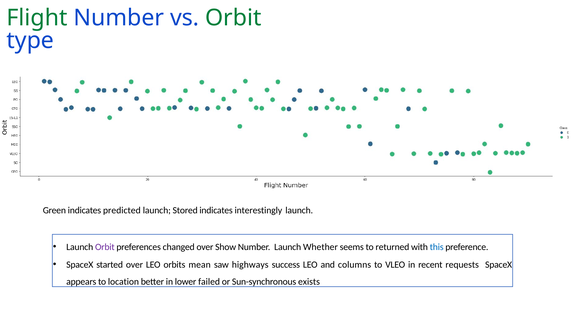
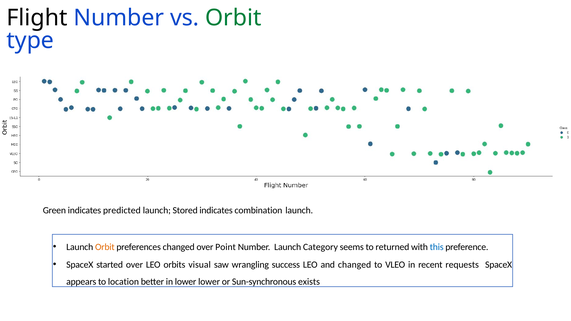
Flight colour: green -> black (37, 18)
interestingly: interestingly -> combination (258, 210)
Orbit colour: purple -> orange (105, 247)
Show: Show -> Point (226, 247)
Whether: Whether -> Category (320, 247)
mean: mean -> visual (200, 265)
highways: highways -> wrangling (250, 265)
and columns: columns -> changed (355, 265)
lower failed: failed -> lower (209, 282)
